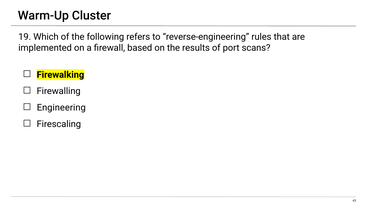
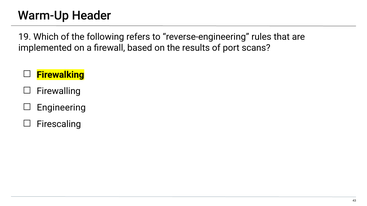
Cluster: Cluster -> Header (91, 16)
